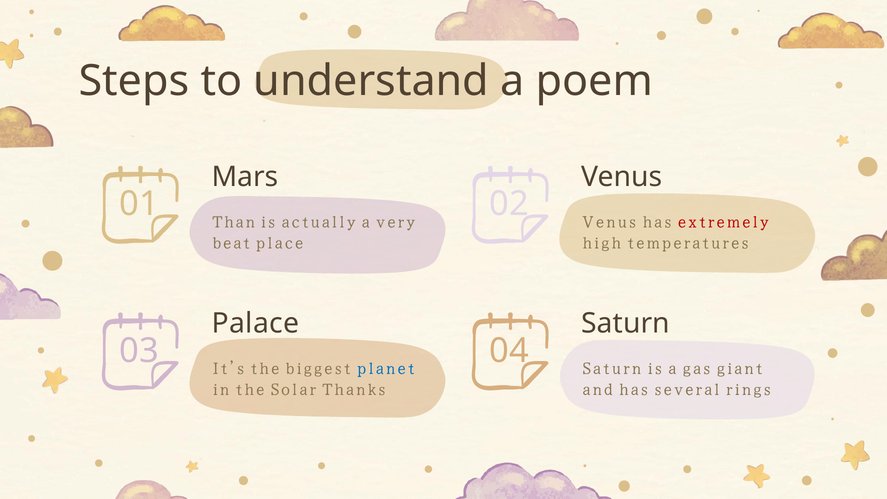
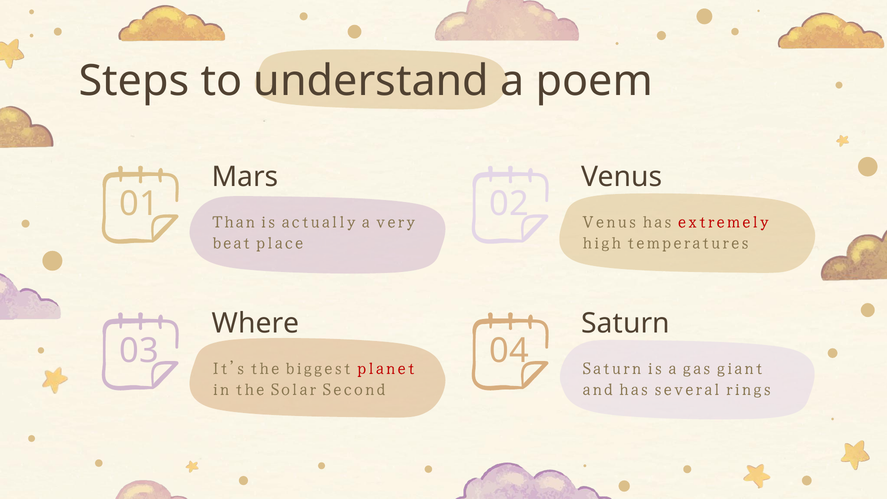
Palace: Palace -> Where (256, 324)
planet colour: blue -> red (386, 369)
Thanks: Thanks -> Second (354, 389)
